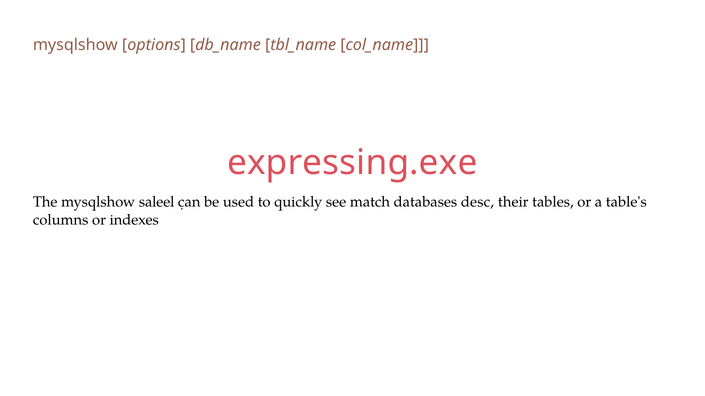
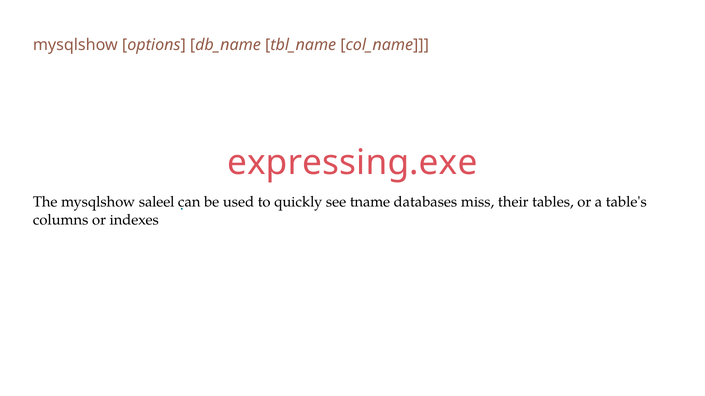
match: match -> tname (370, 202)
desc: desc -> miss (478, 202)
